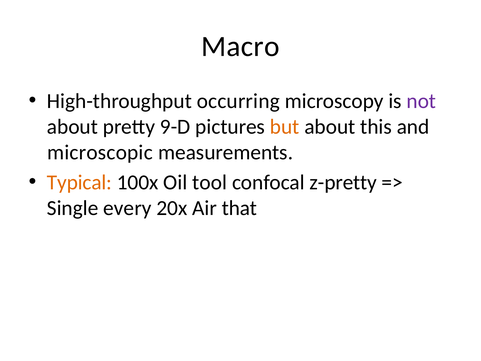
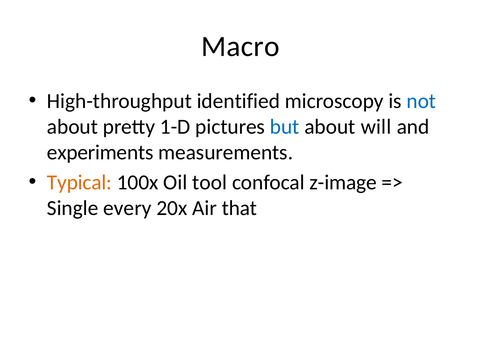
occurring: occurring -> identified (238, 101)
not colour: purple -> blue (421, 101)
9-D: 9-D -> 1-D (175, 127)
but colour: orange -> blue (285, 127)
this: this -> will (376, 127)
microscopic: microscopic -> experiments (100, 152)
z-pretty: z-pretty -> z-image (343, 182)
